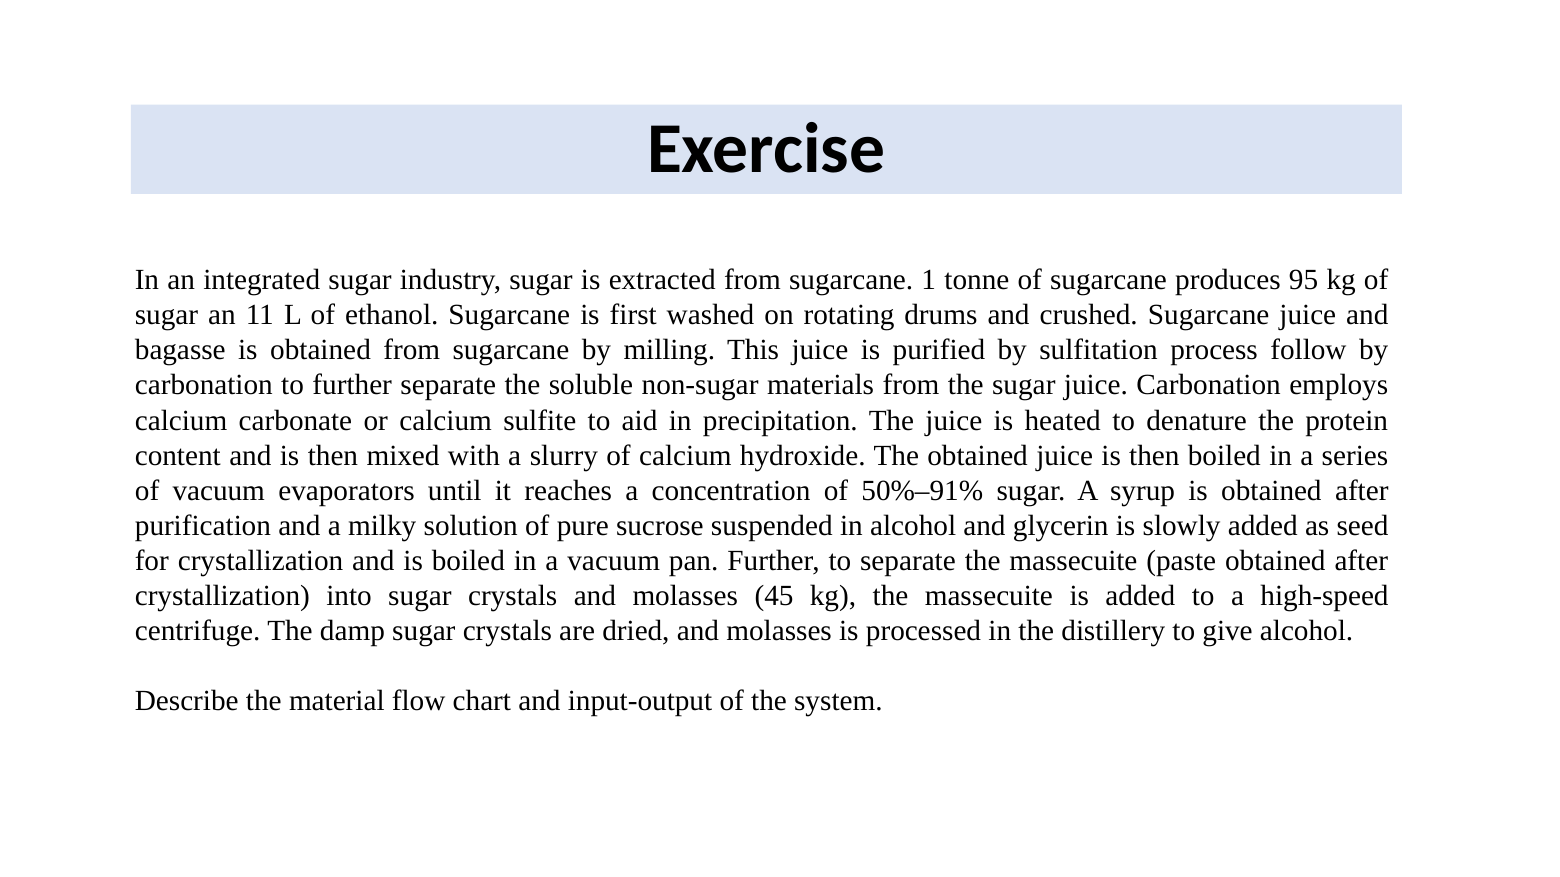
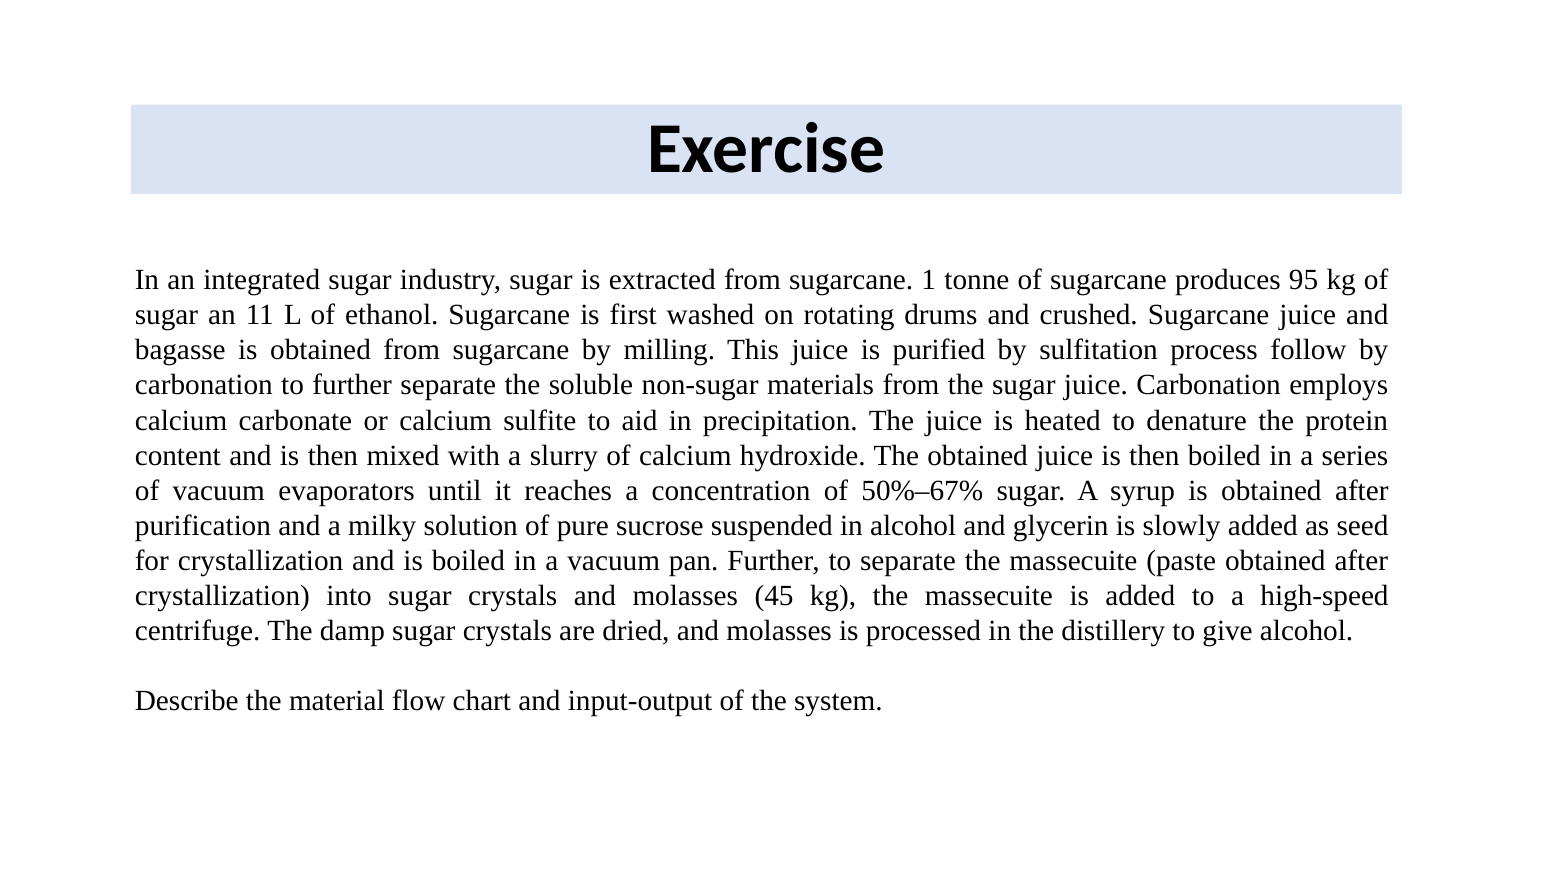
50%–91%: 50%–91% -> 50%–67% (922, 491)
